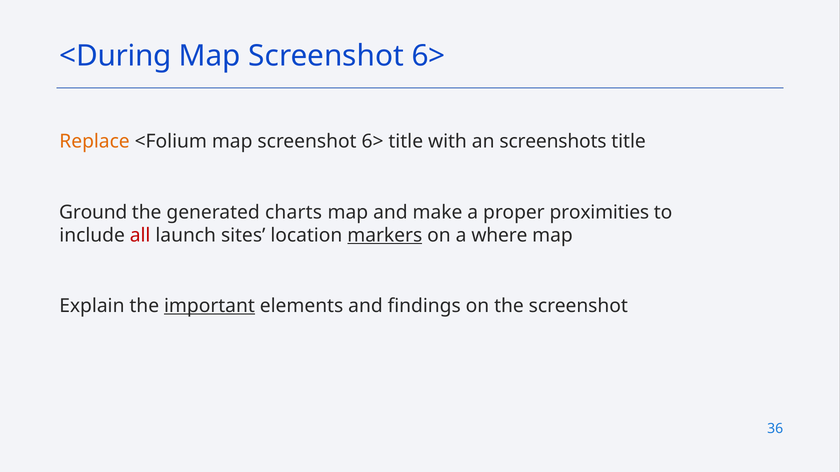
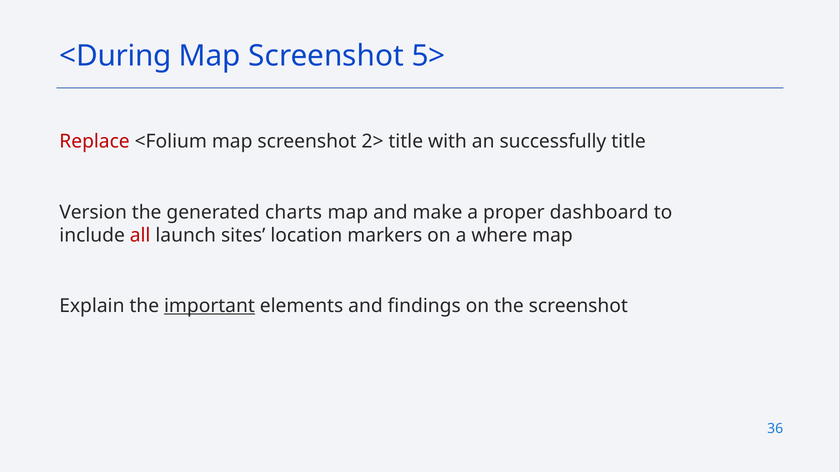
6>: 6> -> 5> (429, 56)
Replace colour: orange -> red (95, 142)
<Folium map screenshot 6>: 6> -> 2> (373, 142)
screenshots: screenshots -> successfully (553, 142)
Ground: Ground -> Version (93, 212)
proximities: proximities -> dashboard (599, 212)
markers underline: present -> none (385, 236)
